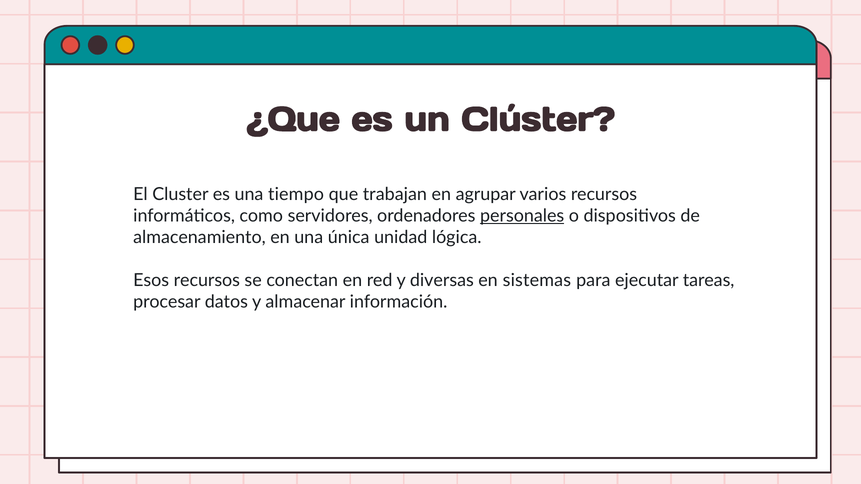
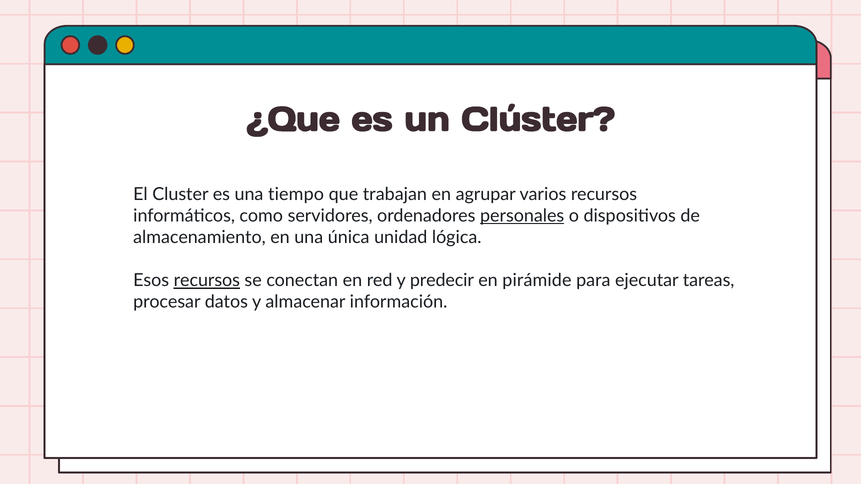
recursos underline: none -> present (207, 281)
diversas: diversas -> predecir (442, 281)
sistemas: sistemas -> pirámide (537, 281)
